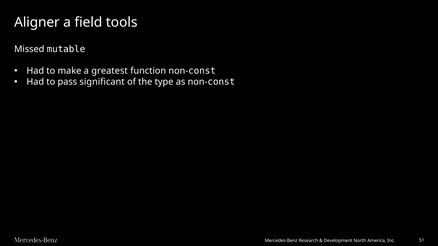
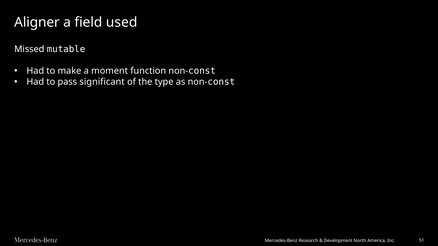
tools: tools -> used (122, 22)
greatest: greatest -> moment (110, 71)
